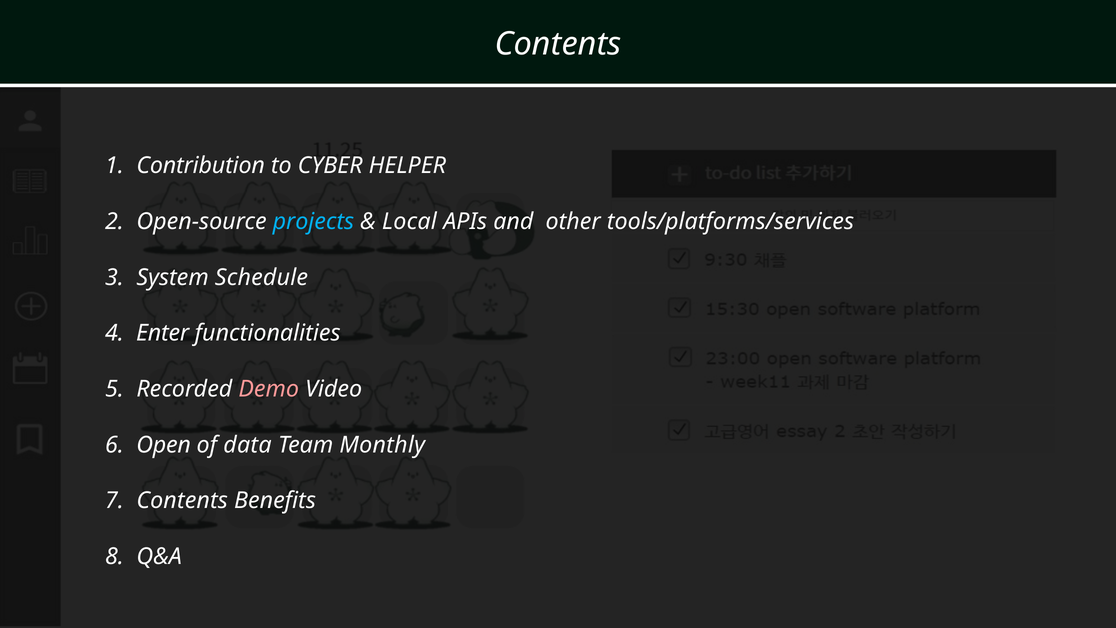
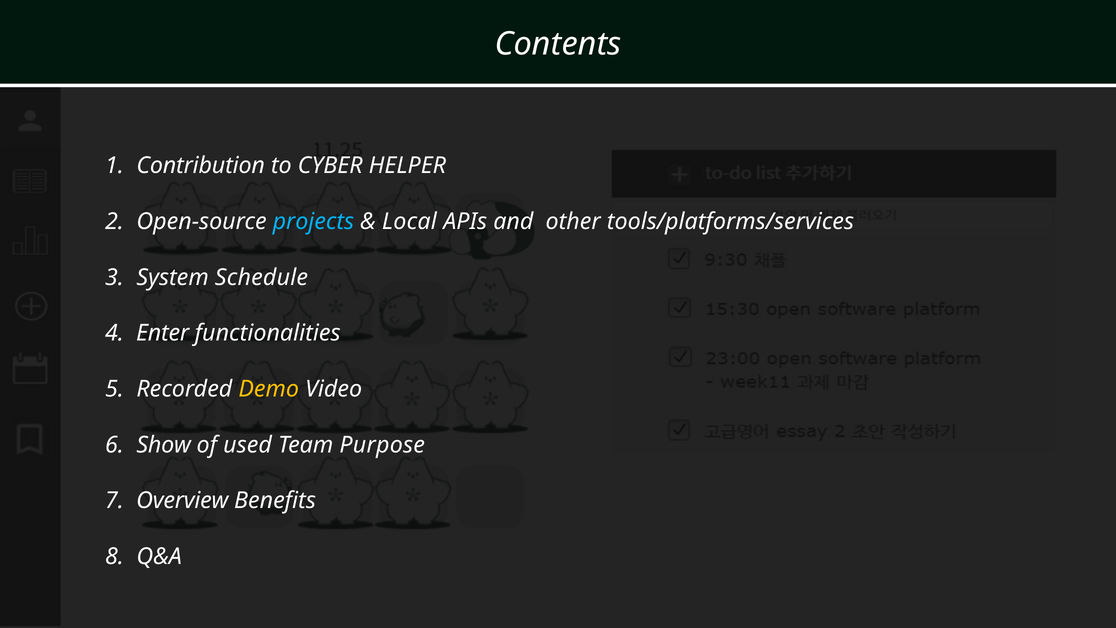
Demo colour: pink -> yellow (269, 389)
Open: Open -> Show (164, 445)
data: data -> used (248, 445)
Monthly: Monthly -> Purpose (382, 445)
Contents: Contents -> Overview (182, 501)
